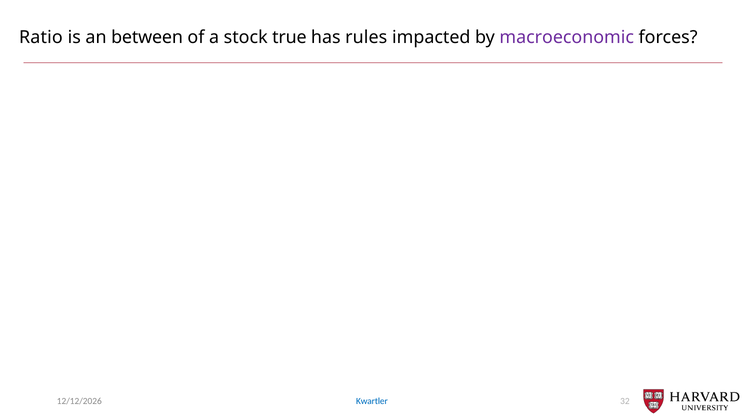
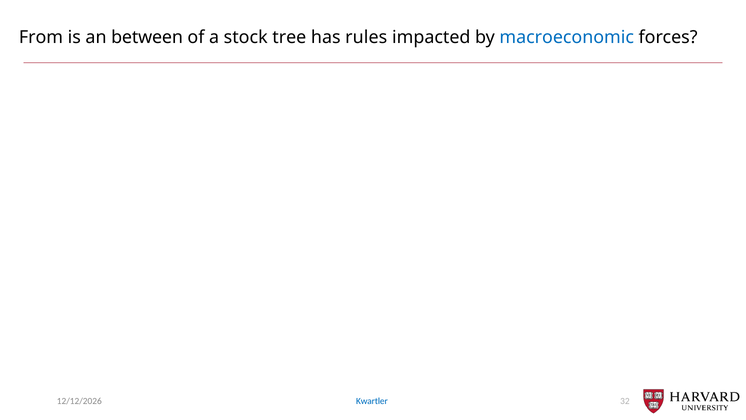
Ratio: Ratio -> From (41, 37)
true: true -> tree (289, 37)
macroeconomic colour: purple -> blue (567, 37)
